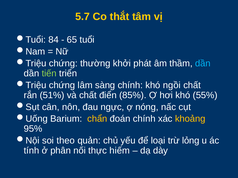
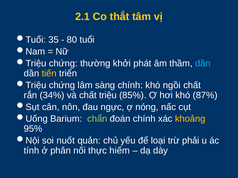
5.7: 5.7 -> 2.1 (83, 17)
84: 84 -> 35 (54, 40)
65: 65 -> 80 (72, 40)
tiến colour: light green -> yellow (49, 74)
51%: 51% -> 34% (52, 95)
điển: điển -> triệu (108, 95)
55%: 55% -> 87% (205, 95)
chẩn colour: yellow -> light green (97, 119)
theo: theo -> nuốt (66, 141)
lỏng: lỏng -> phải (191, 141)
